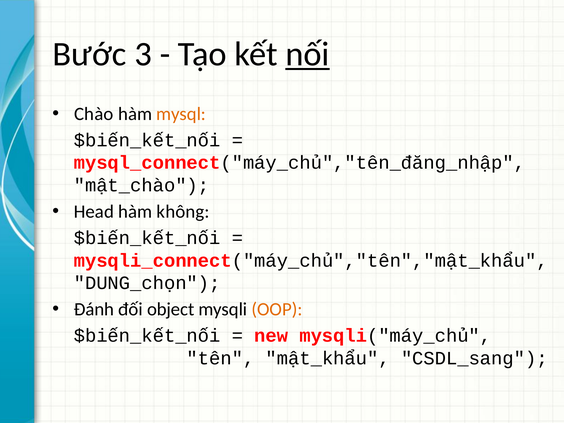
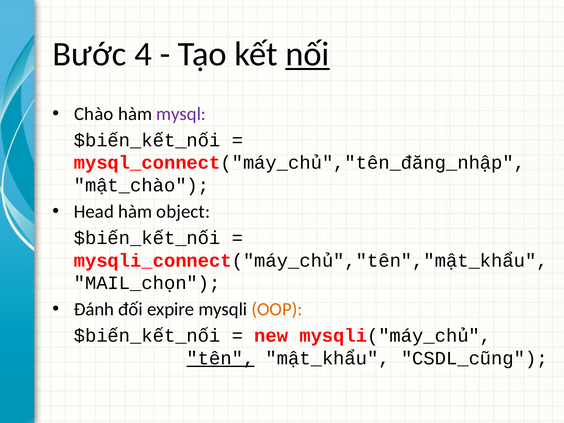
3: 3 -> 4 (143, 54)
mysql colour: orange -> purple (181, 114)
không: không -> object (183, 212)
DUNG_chọn: DUNG_chọn -> MAIL_chọn (147, 283)
object: object -> expire (171, 309)
tên underline: none -> present (220, 358)
CSDL_sang: CSDL_sang -> CSDL_cũng (474, 358)
